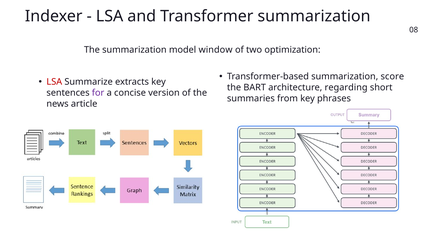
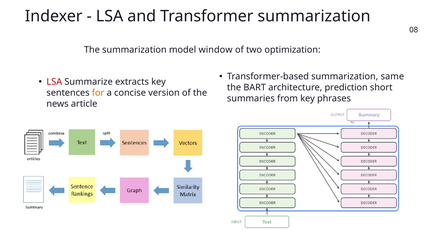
score: score -> same (392, 77)
regarding: regarding -> prediction (346, 88)
for colour: purple -> orange (98, 93)
